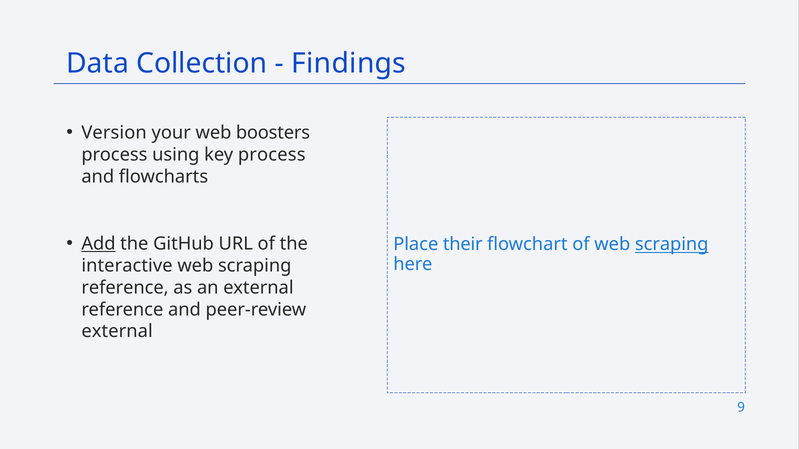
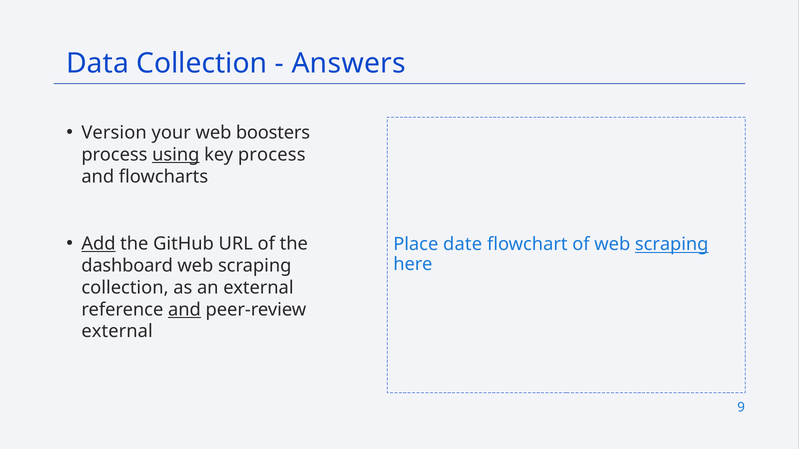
Findings: Findings -> Answers (349, 63)
using underline: none -> present (176, 155)
their: their -> date (463, 245)
interactive: interactive -> dashboard (127, 266)
reference: reference -> collection (125, 288)
and underline: none -> present (184, 310)
